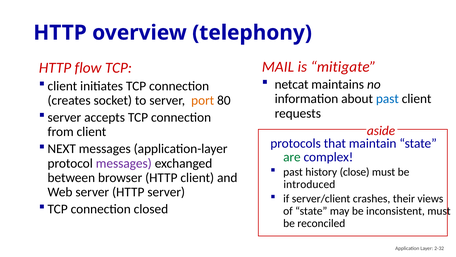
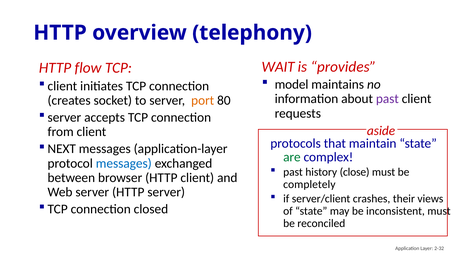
MAIL: MAIL -> WAIT (278, 67)
mitigate: mitigate -> provides (343, 67)
netcat: netcat -> model (292, 84)
past colour: blue -> purple (387, 99)
messages colour: purple -> blue (124, 163)
introduced: introduced -> completely (309, 184)
